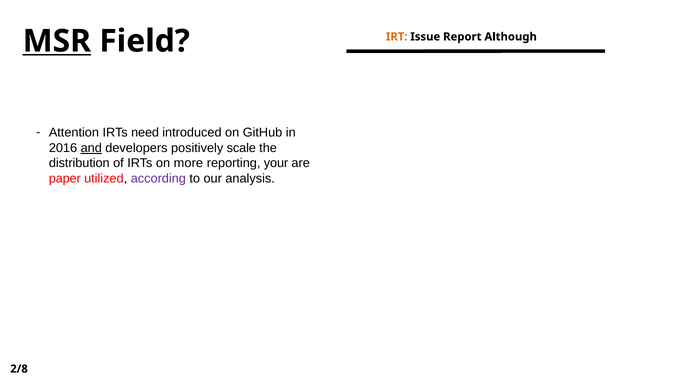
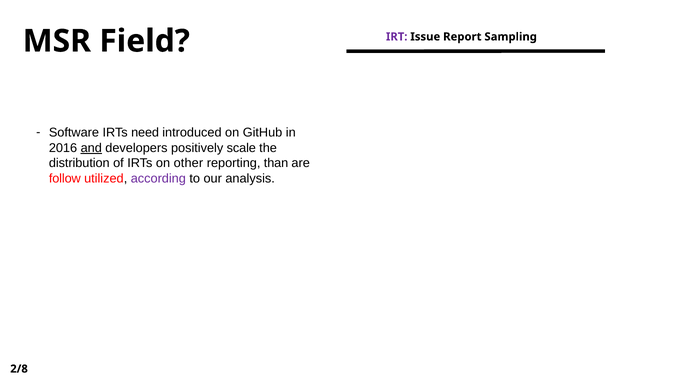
IRT colour: orange -> purple (397, 37)
Although: Although -> Sampling (511, 37)
MSR underline: present -> none (57, 41)
Attention: Attention -> Software (74, 133)
more: more -> other (188, 163)
your: your -> than (276, 163)
paper: paper -> follow (65, 179)
